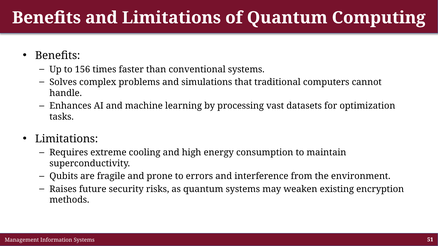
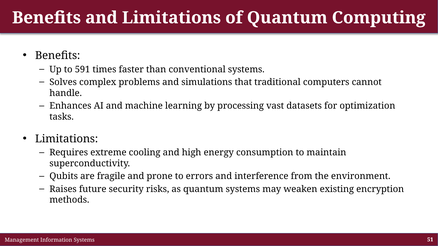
156: 156 -> 591 (82, 69)
